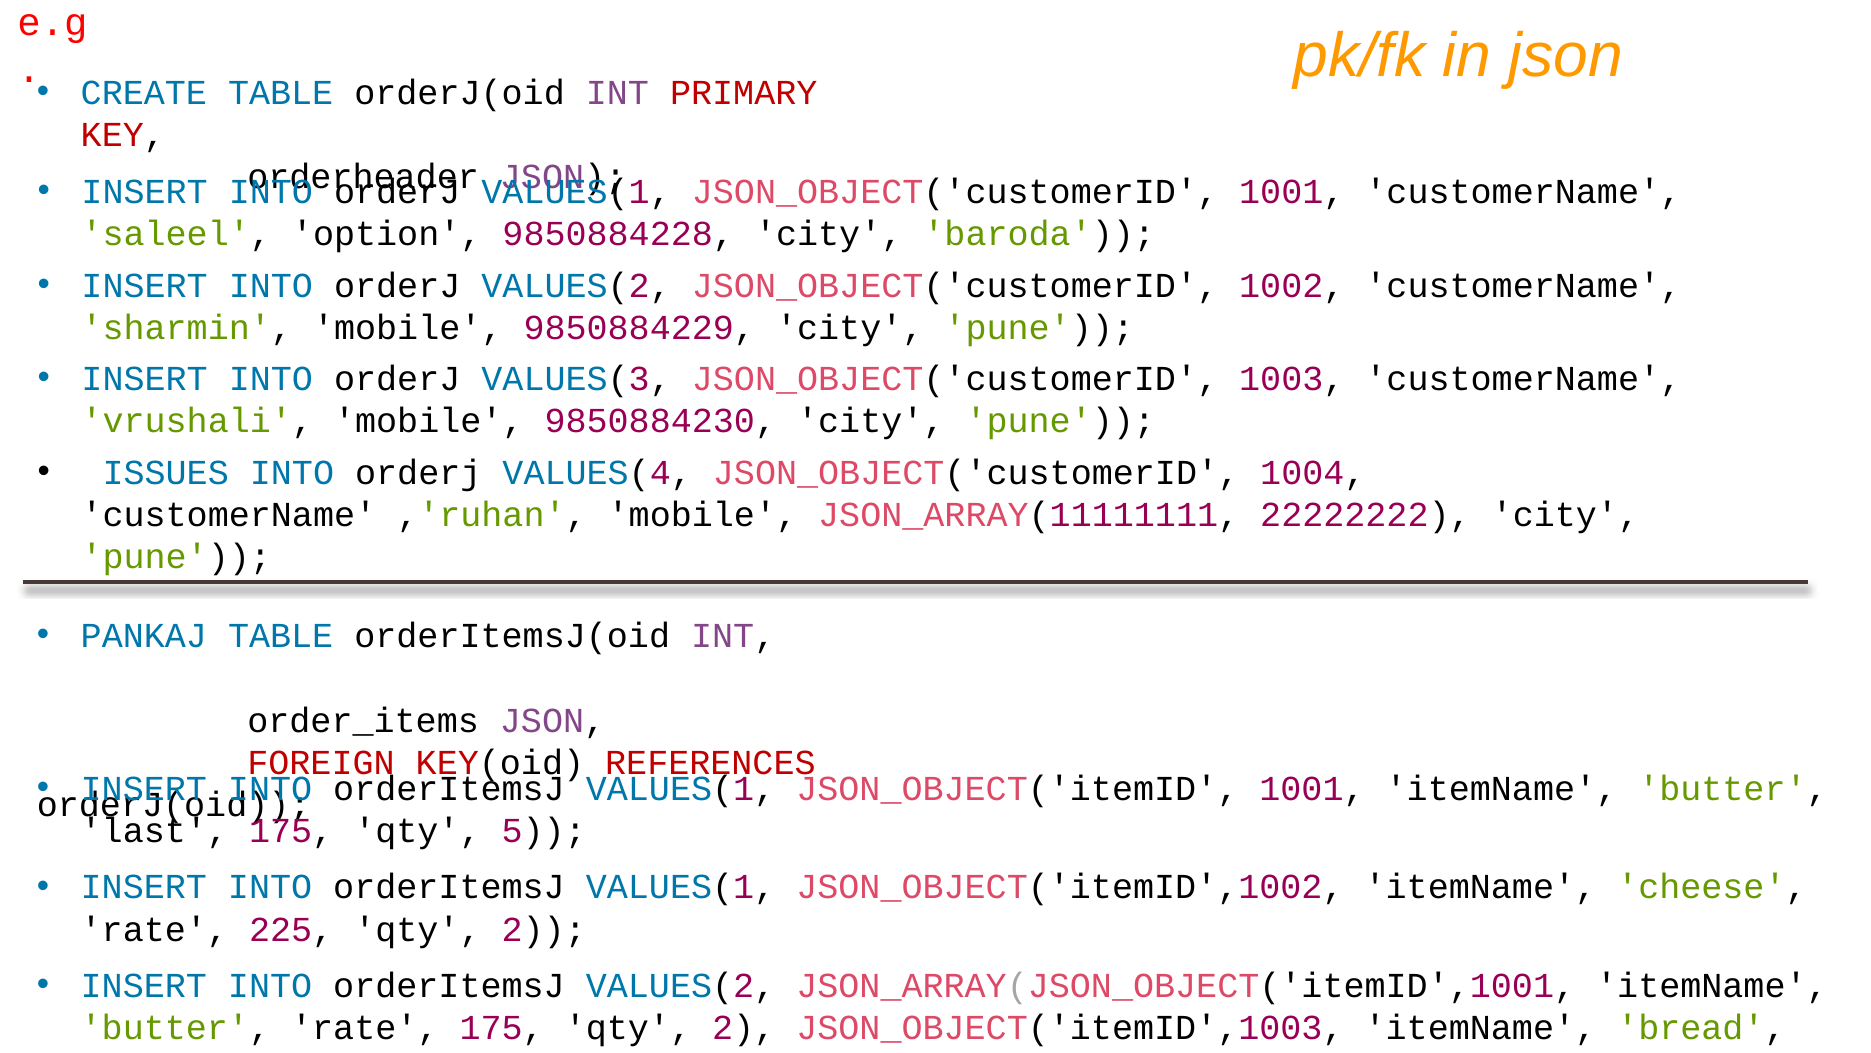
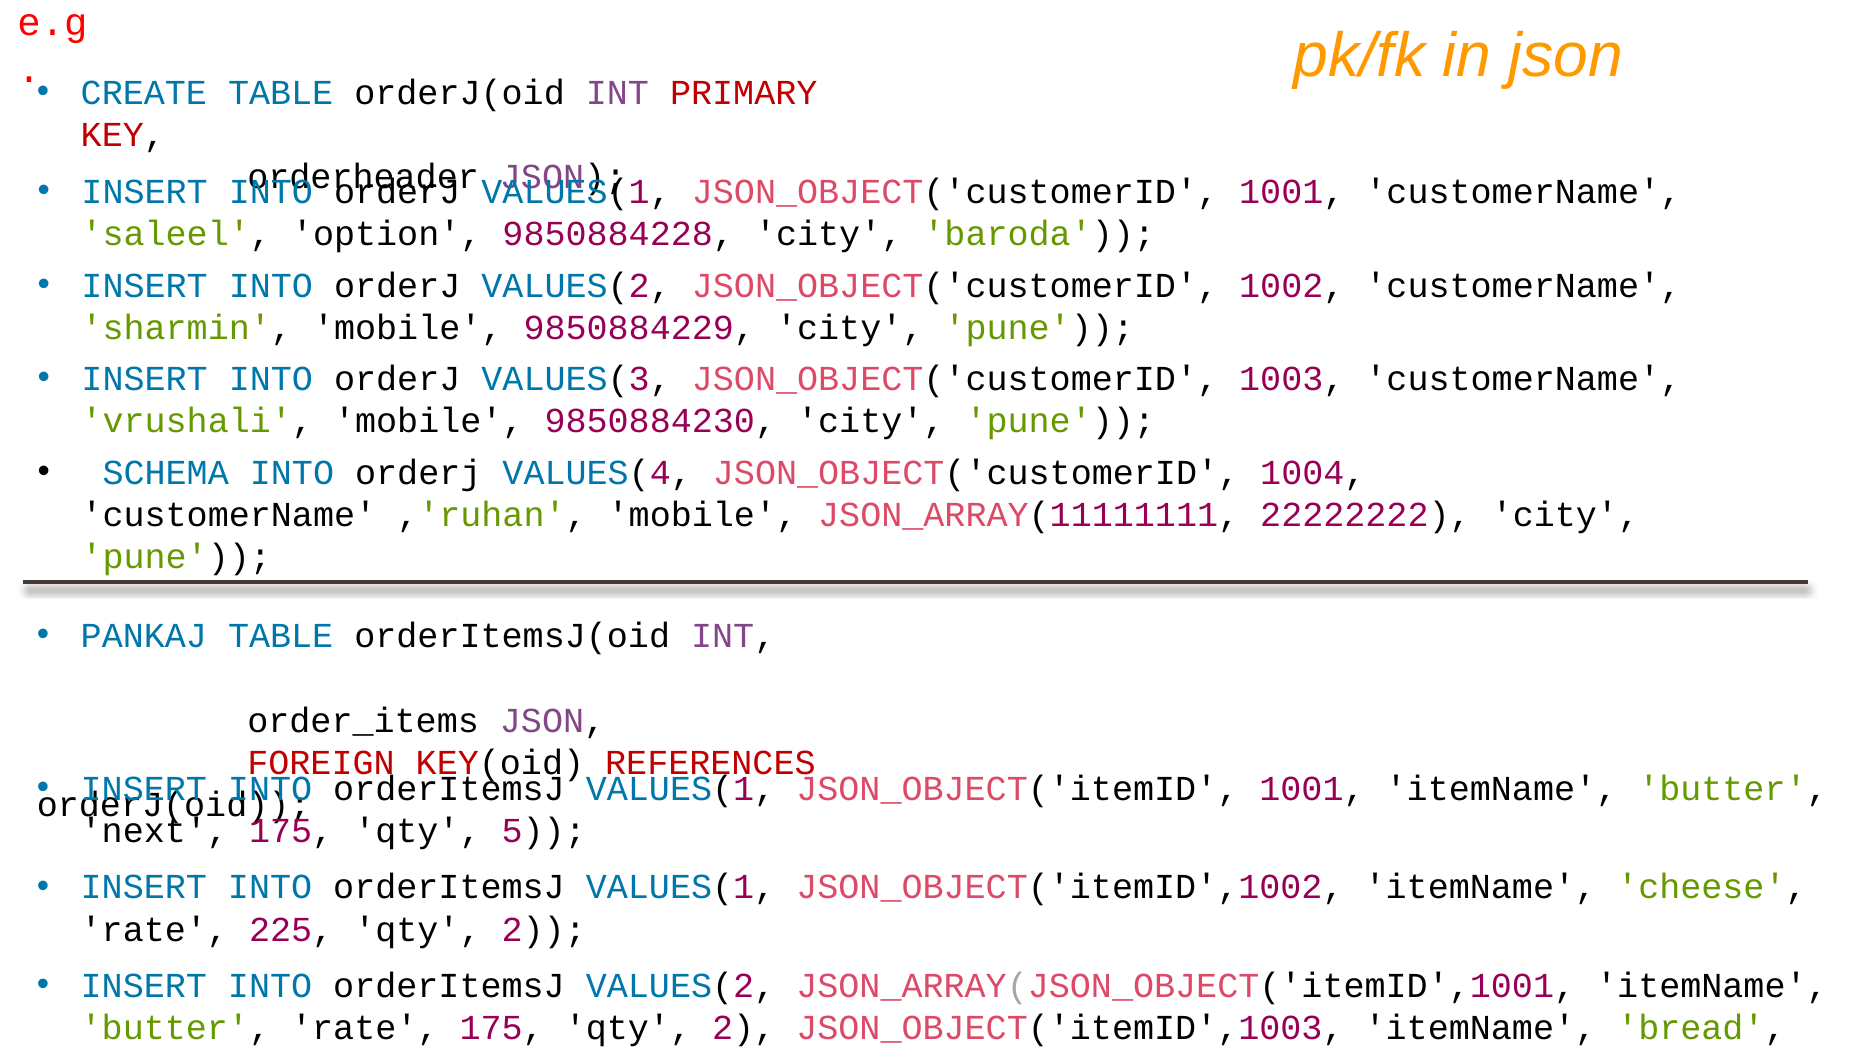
ISSUES: ISSUES -> SCHEMA (166, 473)
last: last -> next (154, 831)
